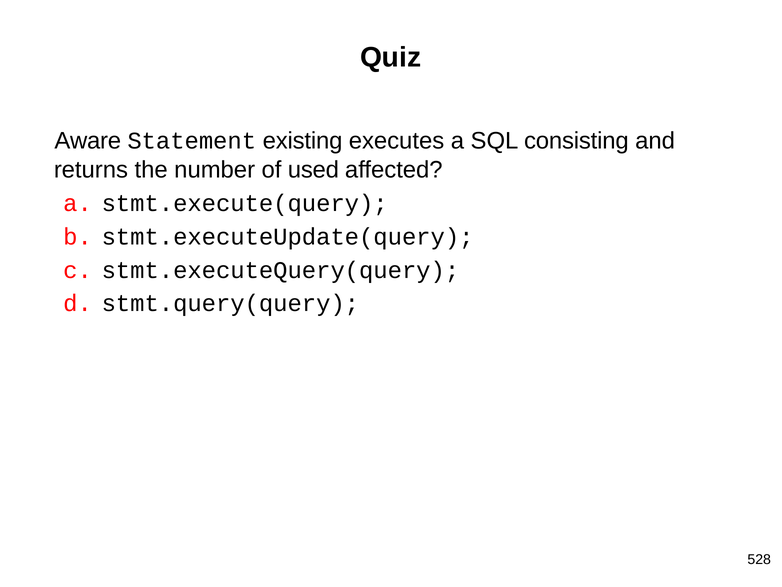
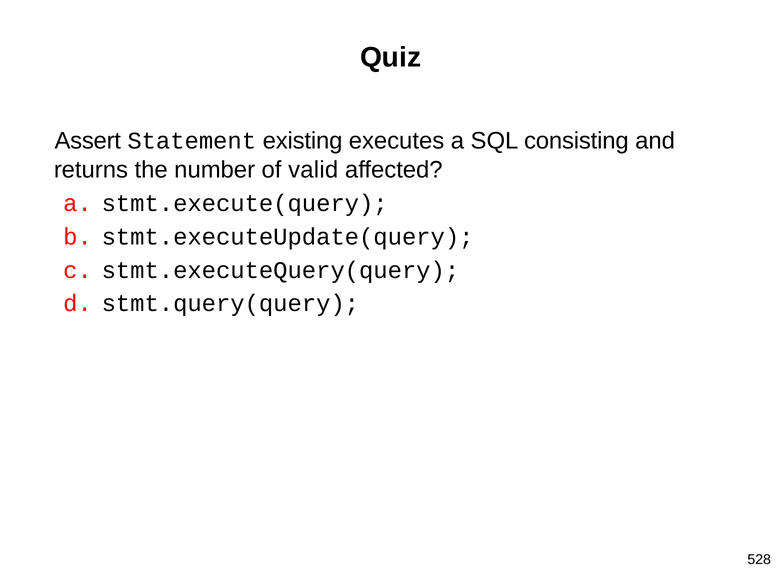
Aware: Aware -> Assert (88, 141)
used: used -> valid (313, 170)
